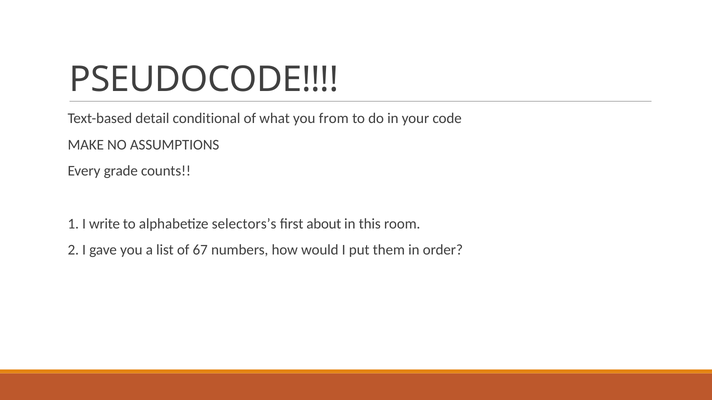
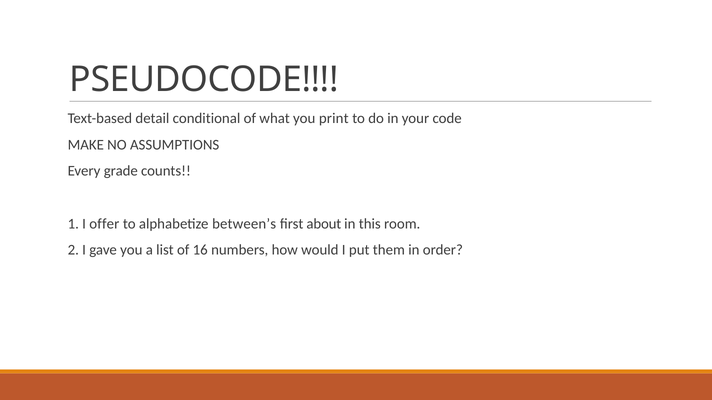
from: from -> print (334, 118)
write: write -> offer (104, 224)
selectors’s: selectors’s -> between’s (244, 224)
67: 67 -> 16 (200, 250)
